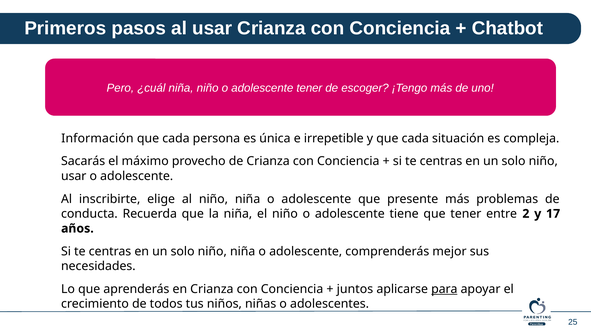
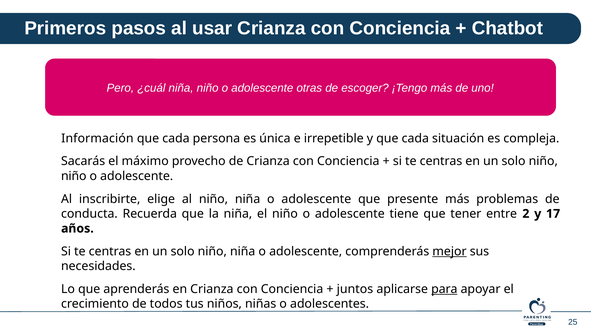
adolescente tener: tener -> otras (309, 88)
usar: usar -> niño (74, 176)
mejor underline: none -> present (449, 252)
